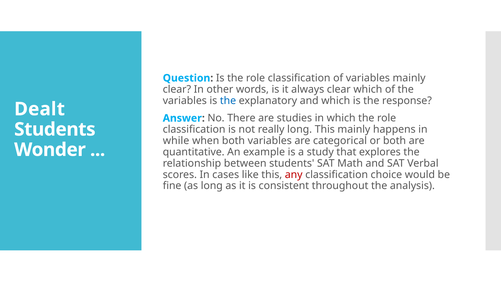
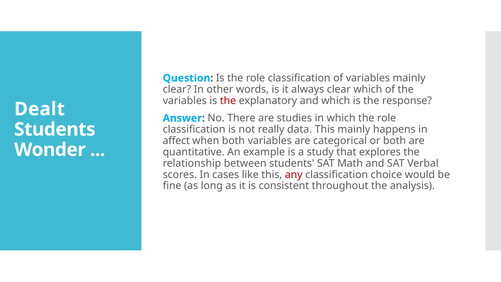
the colour: blue -> red (228, 101)
really long: long -> data (300, 129)
while: while -> affect (176, 141)
